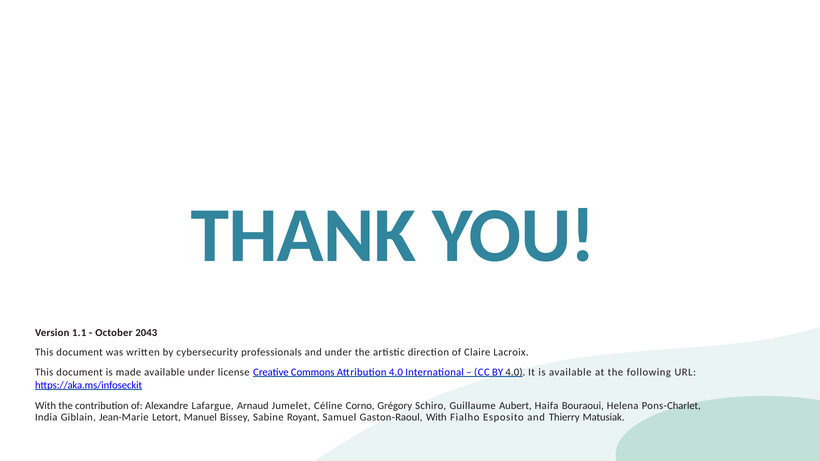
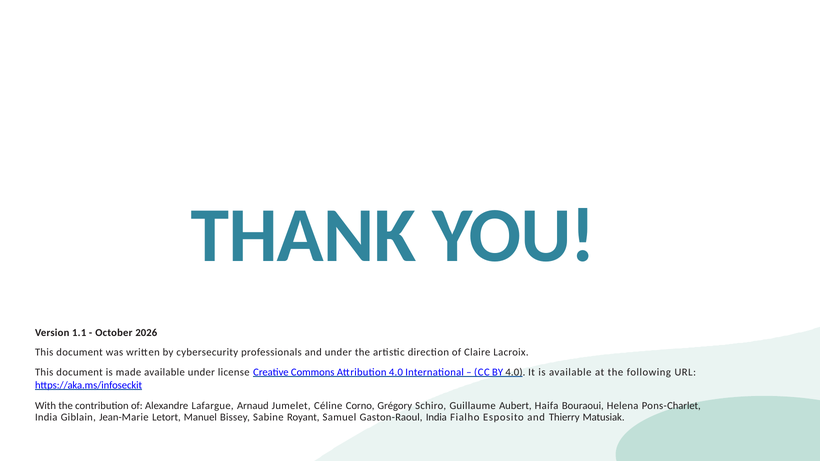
2043: 2043 -> 2026 (146, 333)
Gaston-Raoul With: With -> India (436, 418)
